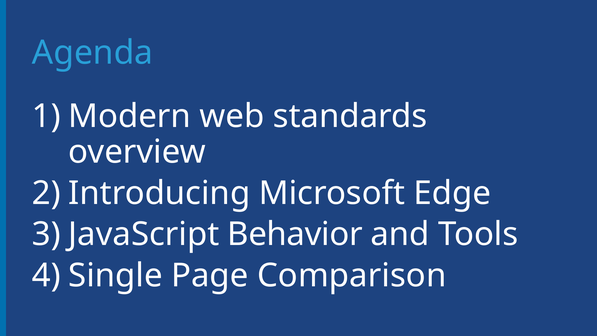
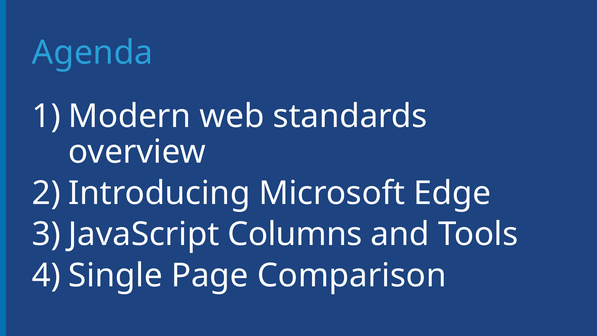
Behavior: Behavior -> Columns (295, 234)
